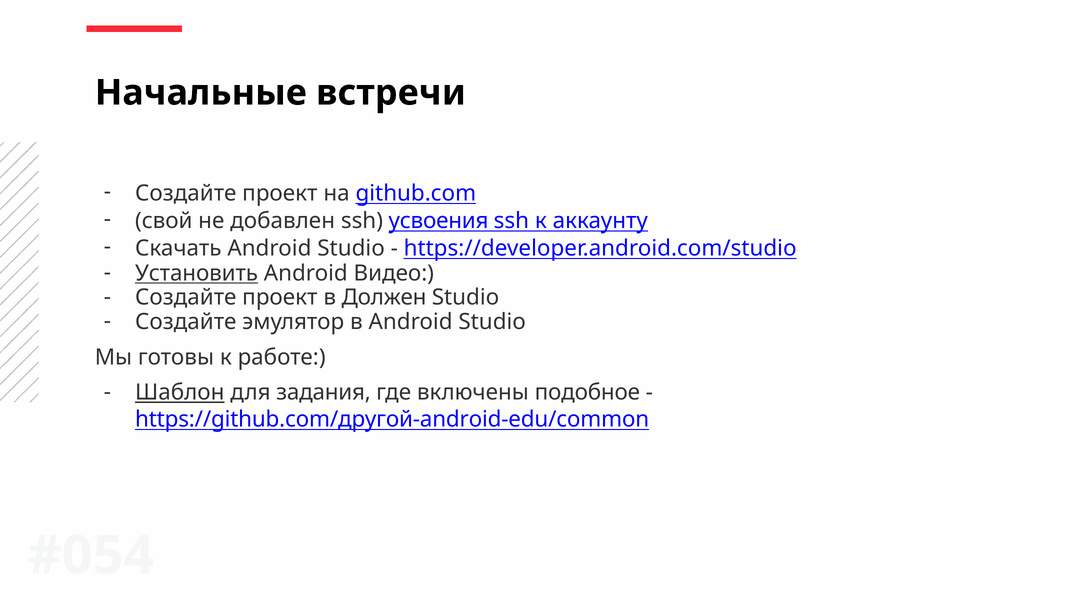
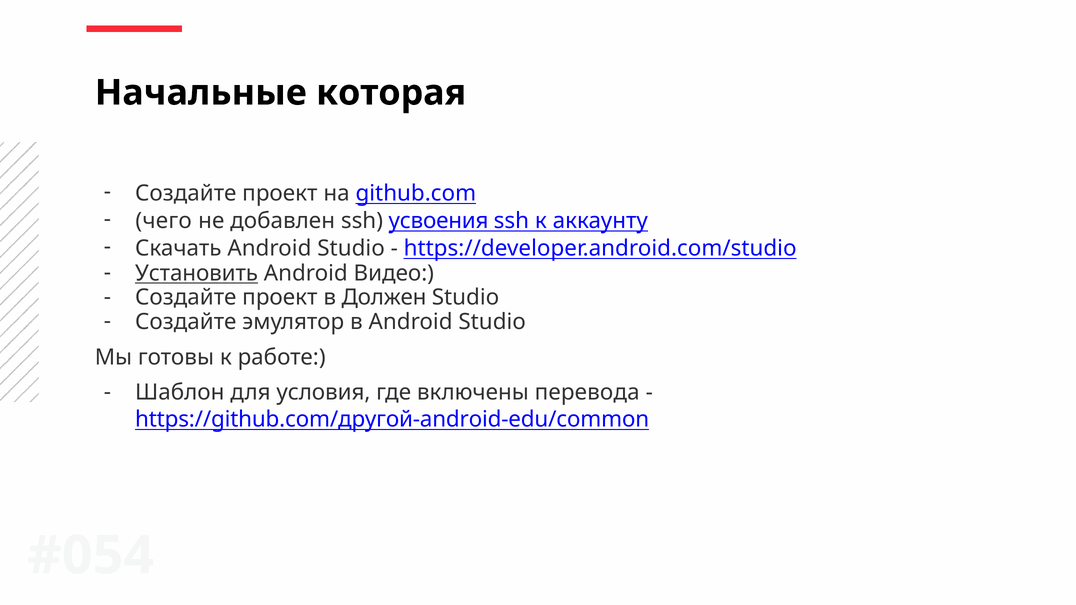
встречи: встречи -> которая (391, 93)
свой: свой -> чего (164, 221)
Шаблон underline: present -> none (180, 393)
задания: задания -> условия (323, 393)
подобное: подобное -> перевода (587, 393)
